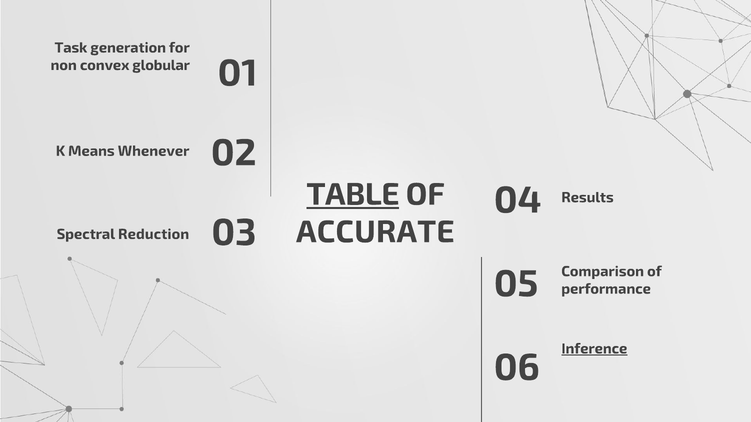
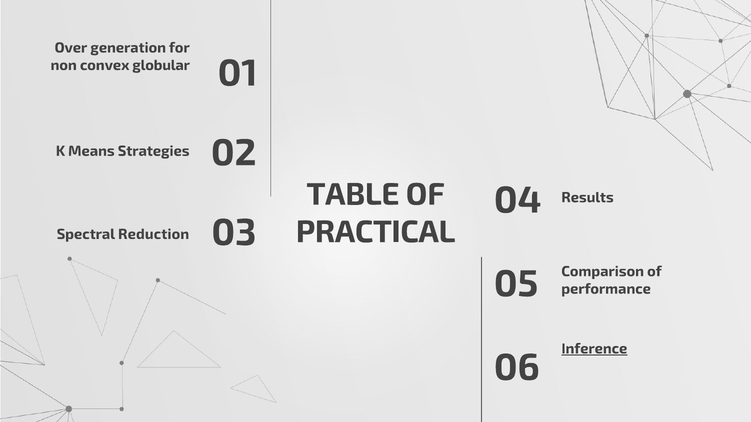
Task: Task -> Over (71, 48)
Whenever: Whenever -> Strategies (154, 151)
TABLE underline: present -> none (353, 195)
ACCURATE: ACCURATE -> PRACTICAL (376, 232)
